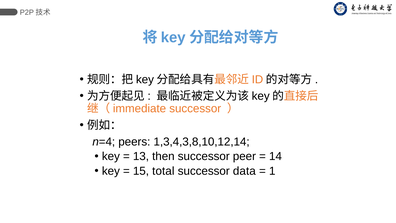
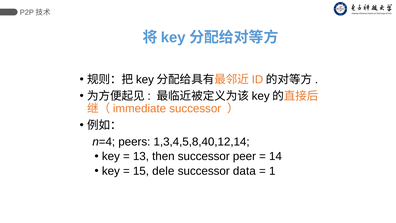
1,3,4,3,8,10,12,14: 1,3,4,3,8,10,12,14 -> 1,3,4,5,8,40,12,14 (202, 142)
total: total -> dele (163, 171)
